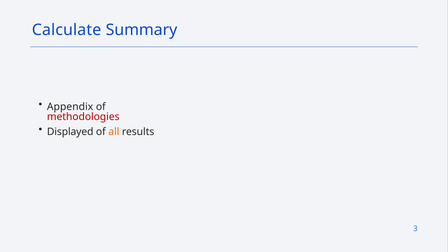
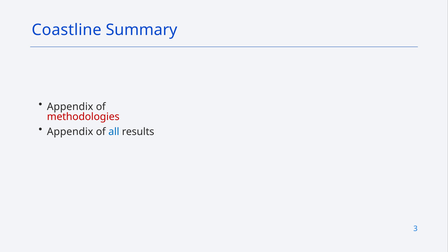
Calculate: Calculate -> Coastline (67, 30)
Displayed: Displayed -> Appendix (70, 132)
all colour: orange -> blue (114, 132)
